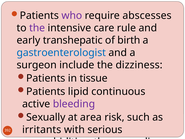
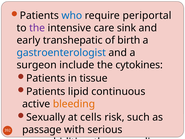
who colour: purple -> blue (72, 16)
abscesses: abscesses -> periportal (147, 16)
rule: rule -> sink (127, 28)
dizziness: dizziness -> cytokines (139, 65)
bleeding colour: purple -> orange (74, 104)
area: area -> cells (91, 117)
irritants: irritants -> passage (42, 129)
